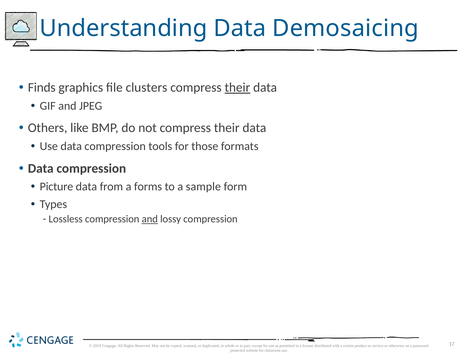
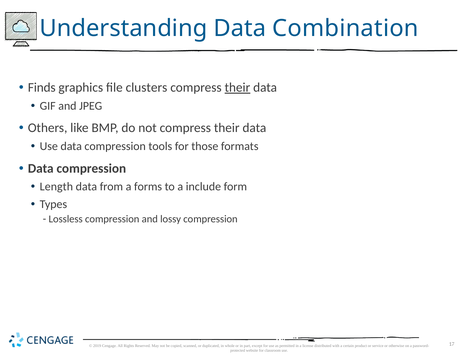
Demosaicing: Demosaicing -> Combination (345, 28)
Picture: Picture -> Length (56, 187)
sample: sample -> include (203, 187)
and underline: present -> none (150, 219)
